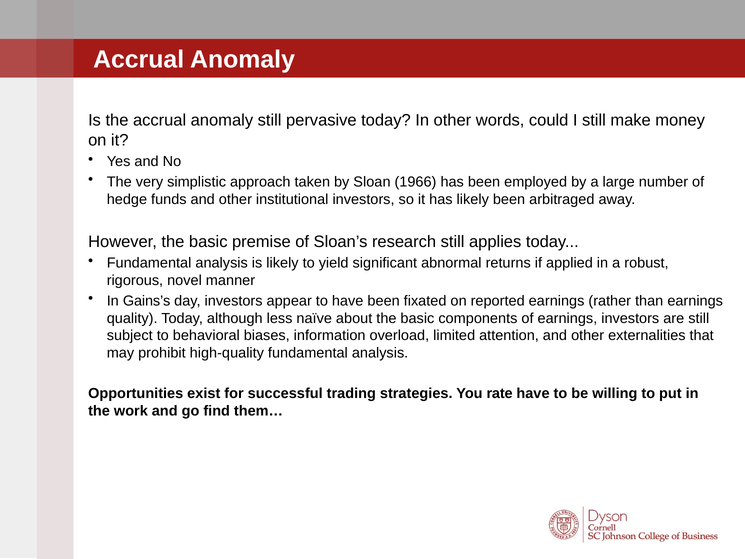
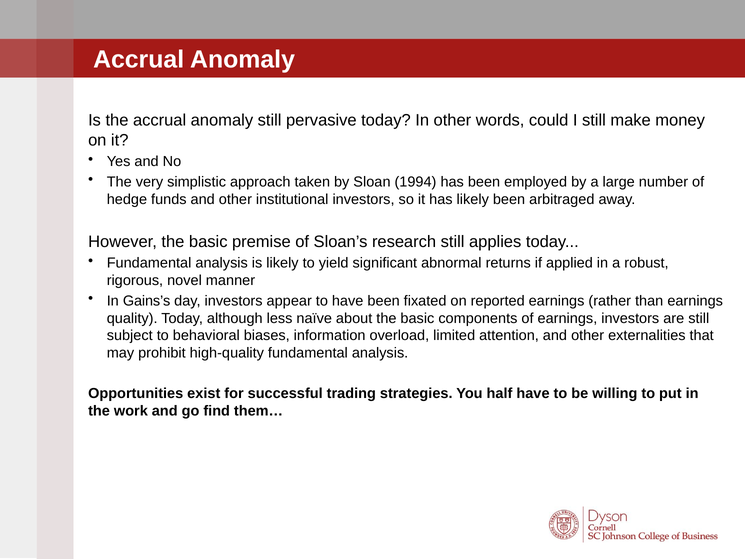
1966: 1966 -> 1994 (415, 182)
rate: rate -> half (499, 394)
